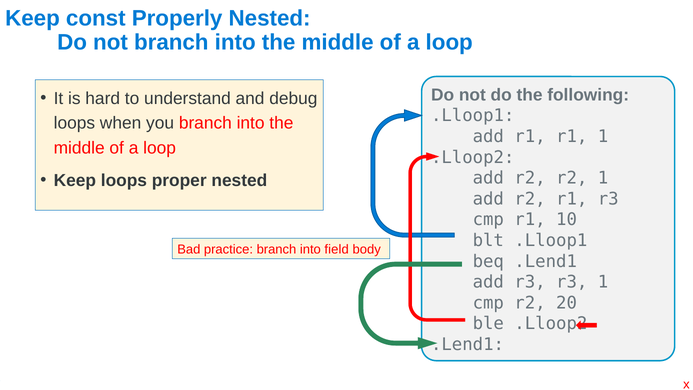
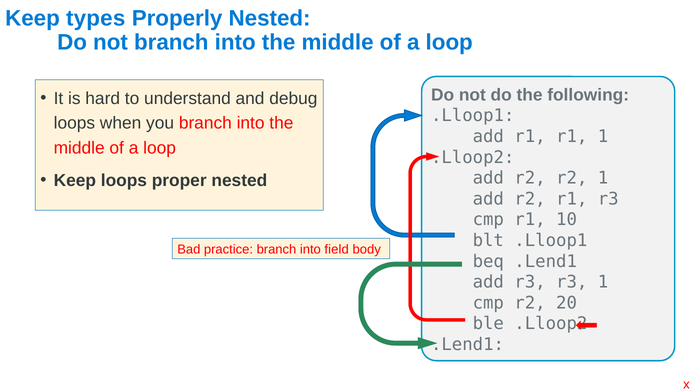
const: const -> types (96, 18)
